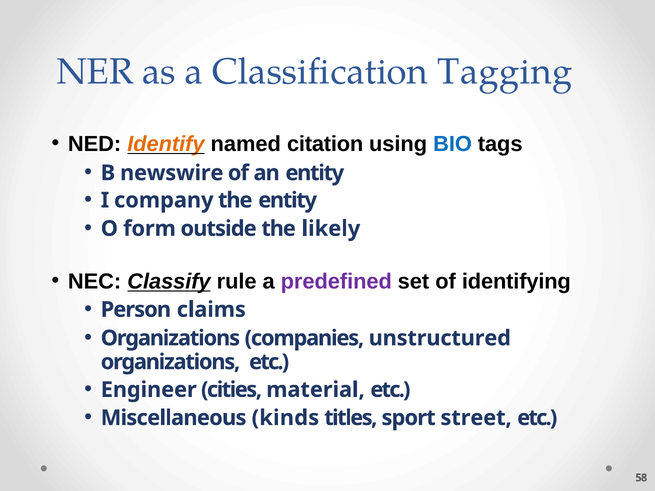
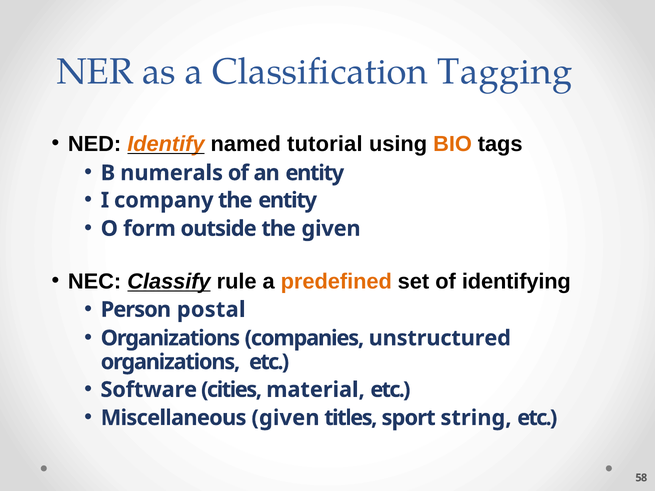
citation: citation -> tutorial (325, 144)
BIO colour: blue -> orange (453, 144)
newswire: newswire -> numerals (172, 173)
the likely: likely -> given (331, 229)
predefined colour: purple -> orange (336, 282)
claims: claims -> postal (211, 310)
Engineer: Engineer -> Software (149, 390)
Miscellaneous kinds: kinds -> given (285, 418)
street: street -> string (476, 418)
